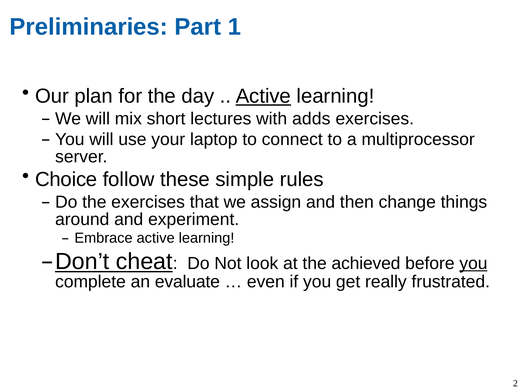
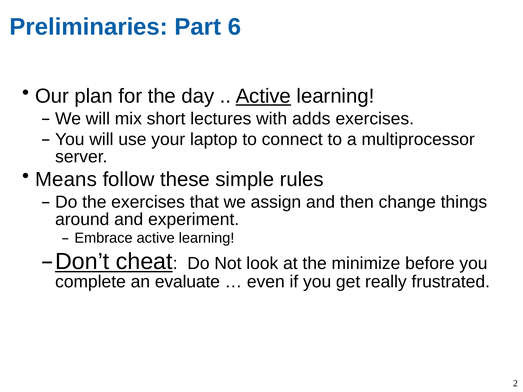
1: 1 -> 6 (234, 27)
Choice: Choice -> Means (66, 180)
achieved: achieved -> minimize (366, 263)
you underline: present -> none (473, 263)
